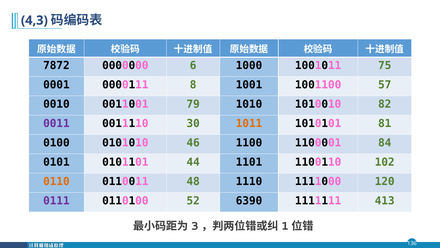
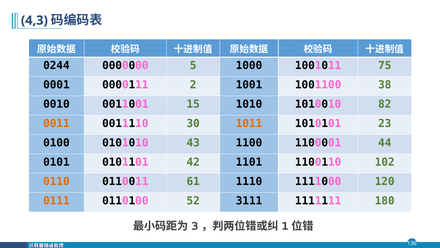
7872: 7872 -> 0244 (56, 66)
6: 6 -> 5 (193, 66)
8: 8 -> 2 (193, 85)
57: 57 -> 38 (385, 85)
79: 79 -> 15 (193, 104)
0011 colour: purple -> orange (56, 123)
81: 81 -> 23 (385, 123)
46: 46 -> 43 (193, 143)
84: 84 -> 44 (385, 143)
44: 44 -> 42 (193, 162)
48: 48 -> 61 (193, 181)
0111 colour: purple -> orange (56, 201)
6390: 6390 -> 3111 (249, 201)
413: 413 -> 180 (385, 201)
